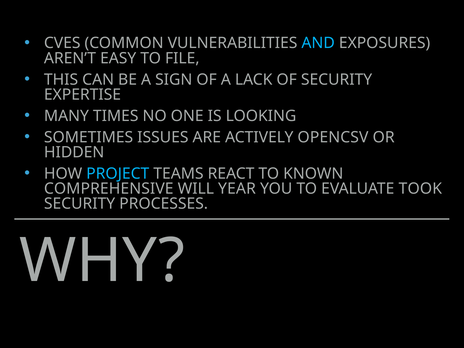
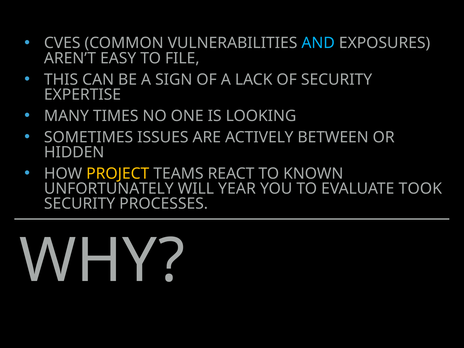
OPENCSV: OPENCSV -> BETWEEN (333, 137)
PROJECT colour: light blue -> yellow (118, 174)
COMPREHENSIVE: COMPREHENSIVE -> UNFORTUNATELY (109, 189)
